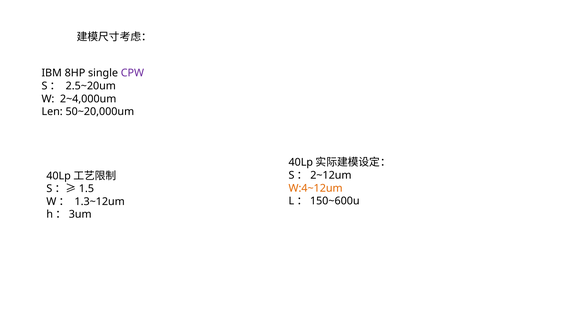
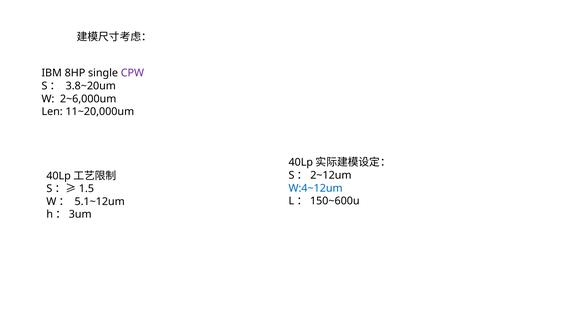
2.5~20um: 2.5~20um -> 3.8~20um (91, 86)
2~4,000um: 2~4,000um -> 2~6,000um (88, 99)
50~20,000um: 50~20,000um -> 11~20,000um (100, 112)
W:4~12um colour: orange -> blue (316, 188)
1.3~12um: 1.3~12um -> 5.1~12um (100, 202)
